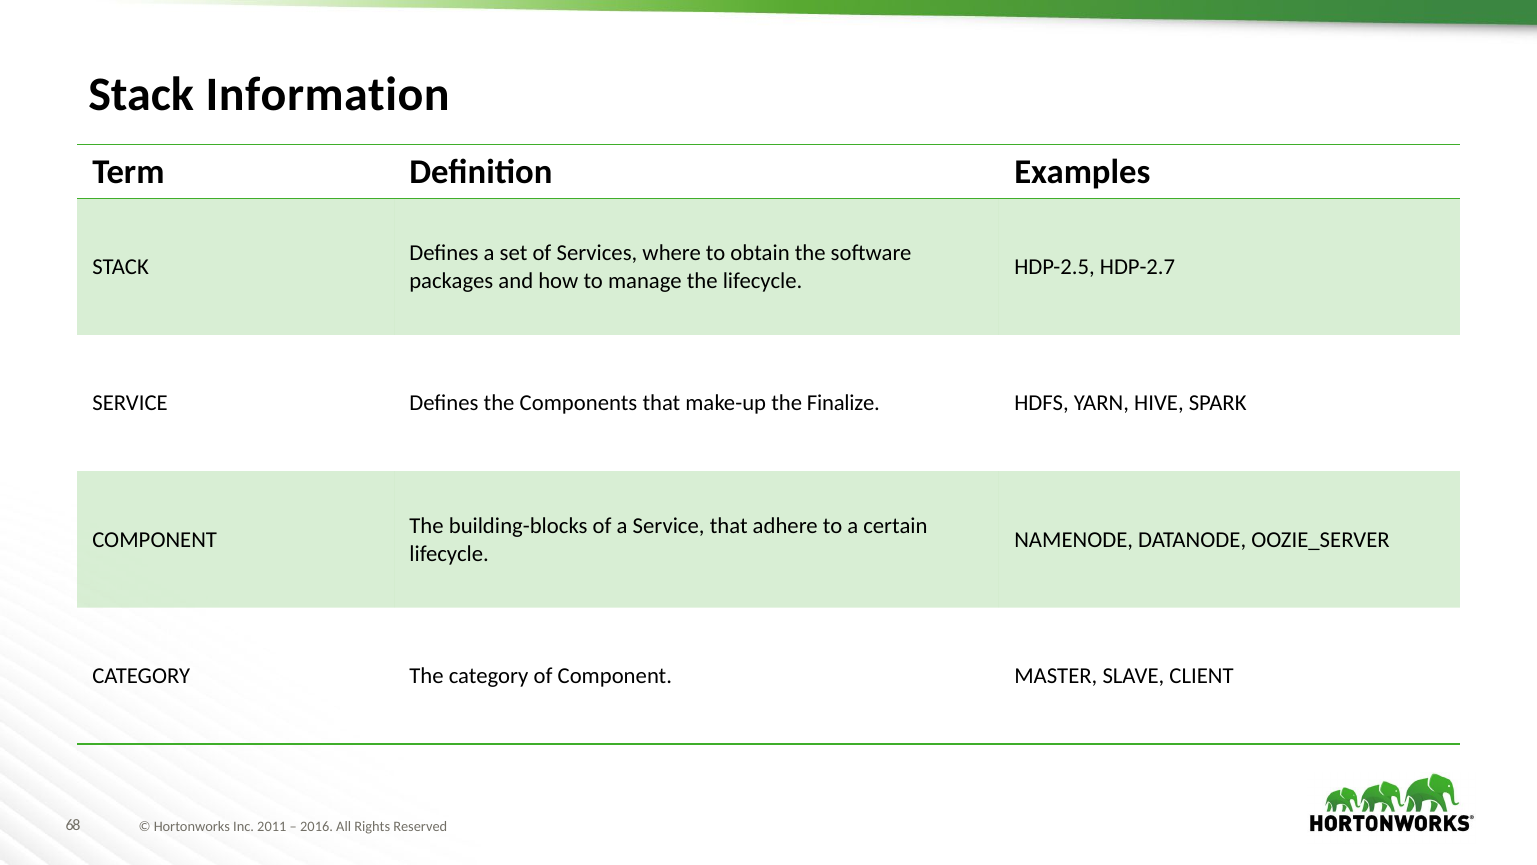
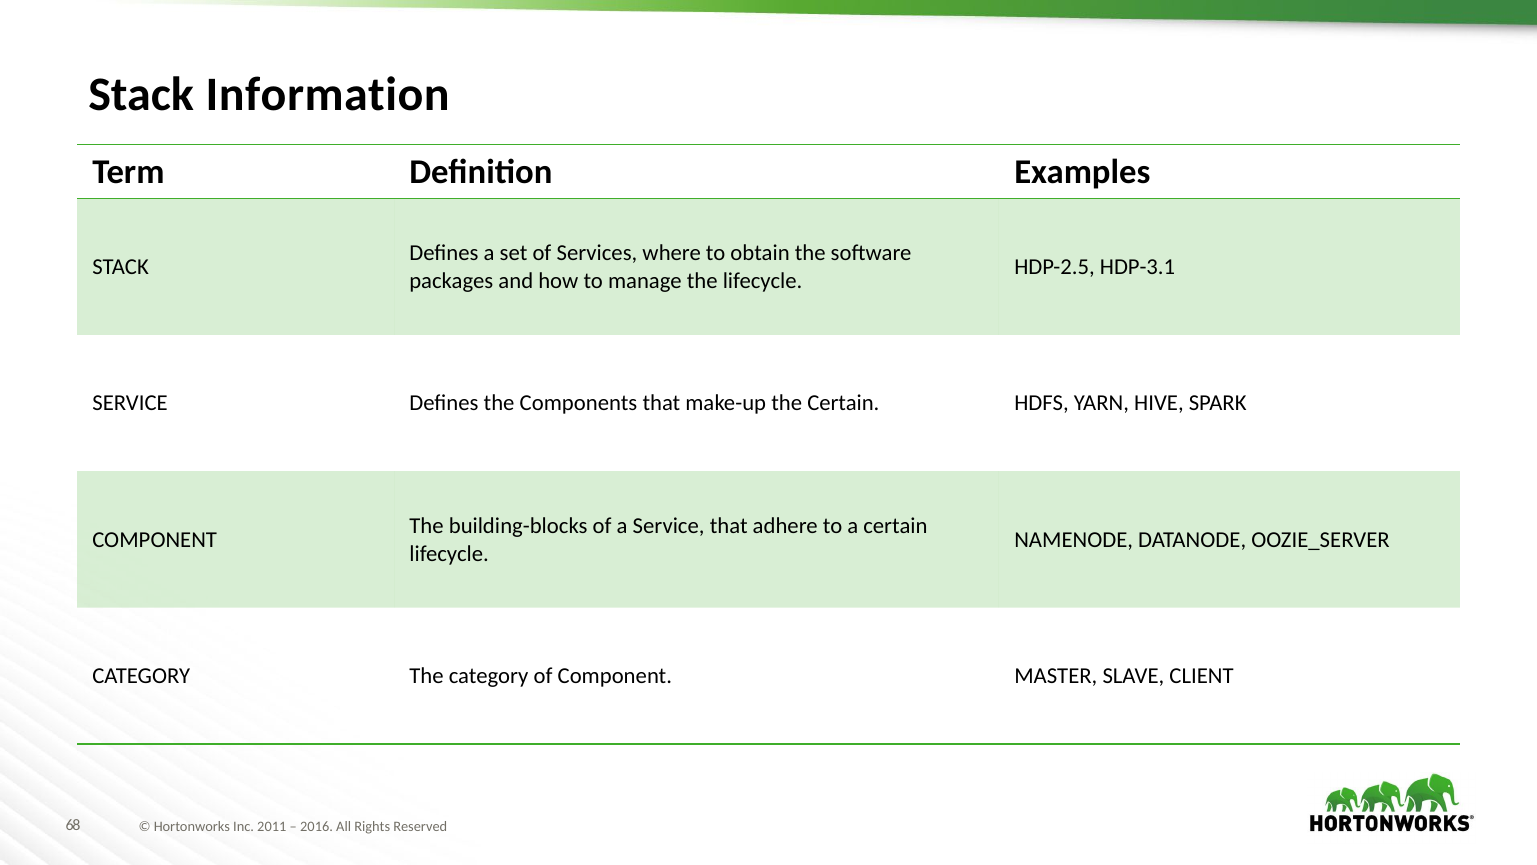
HDP-2.7: HDP-2.7 -> HDP-3.1 (1137, 267)
the Finalize: Finalize -> Certain (843, 403)
